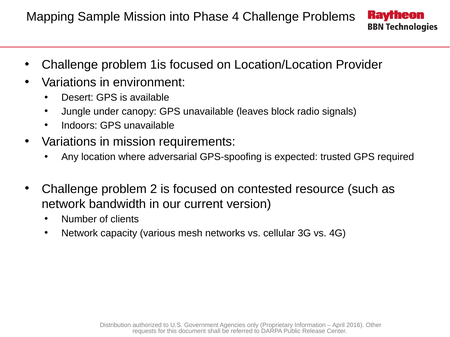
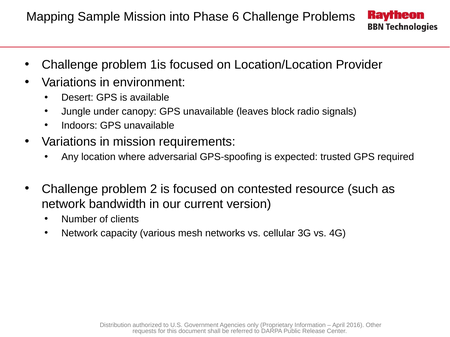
4: 4 -> 6 (236, 17)
